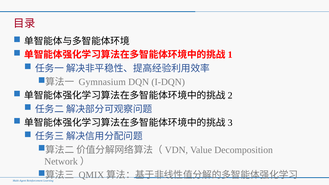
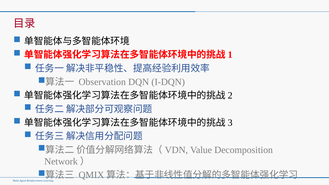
Gymnasium: Gymnasium -> Observation (102, 82)
